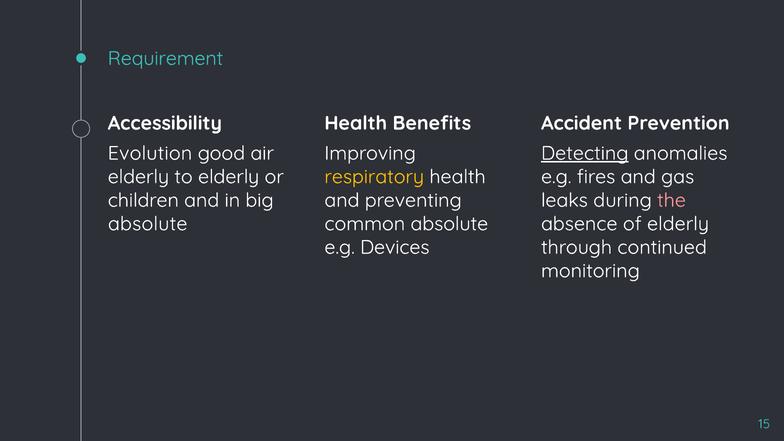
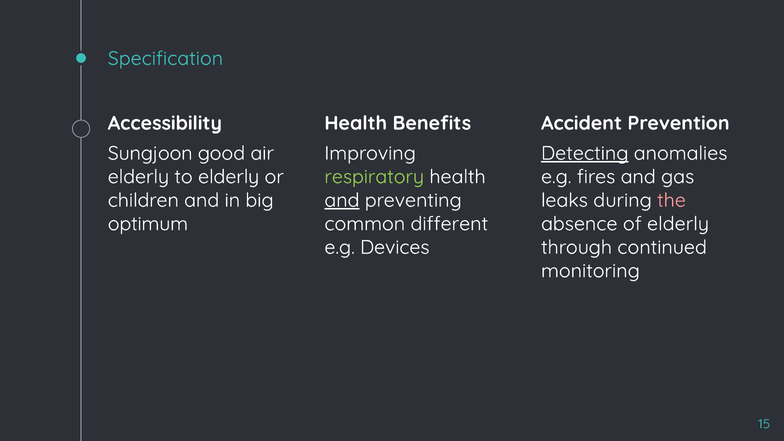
Requirement: Requirement -> Specification (165, 58)
Evolution: Evolution -> Sungjoon (150, 153)
respiratory colour: yellow -> light green (374, 177)
and underline: none -> present (342, 200)
absolute: absolute -> optimum (148, 224)
common absolute: absolute -> different (449, 224)
